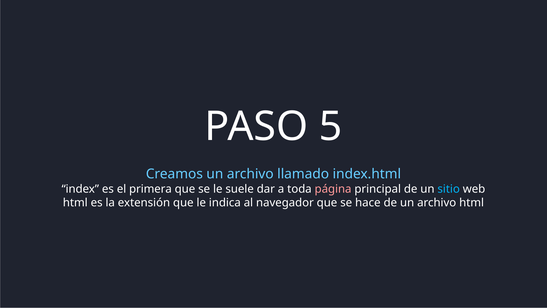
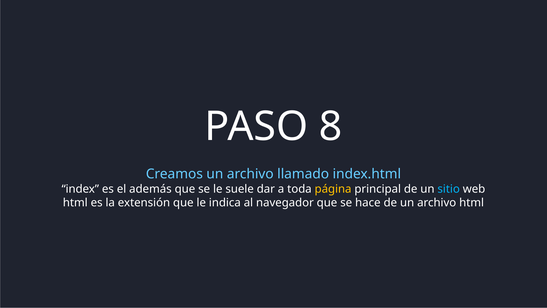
5: 5 -> 8 (331, 127)
primera: primera -> además (150, 189)
página colour: pink -> yellow (333, 189)
